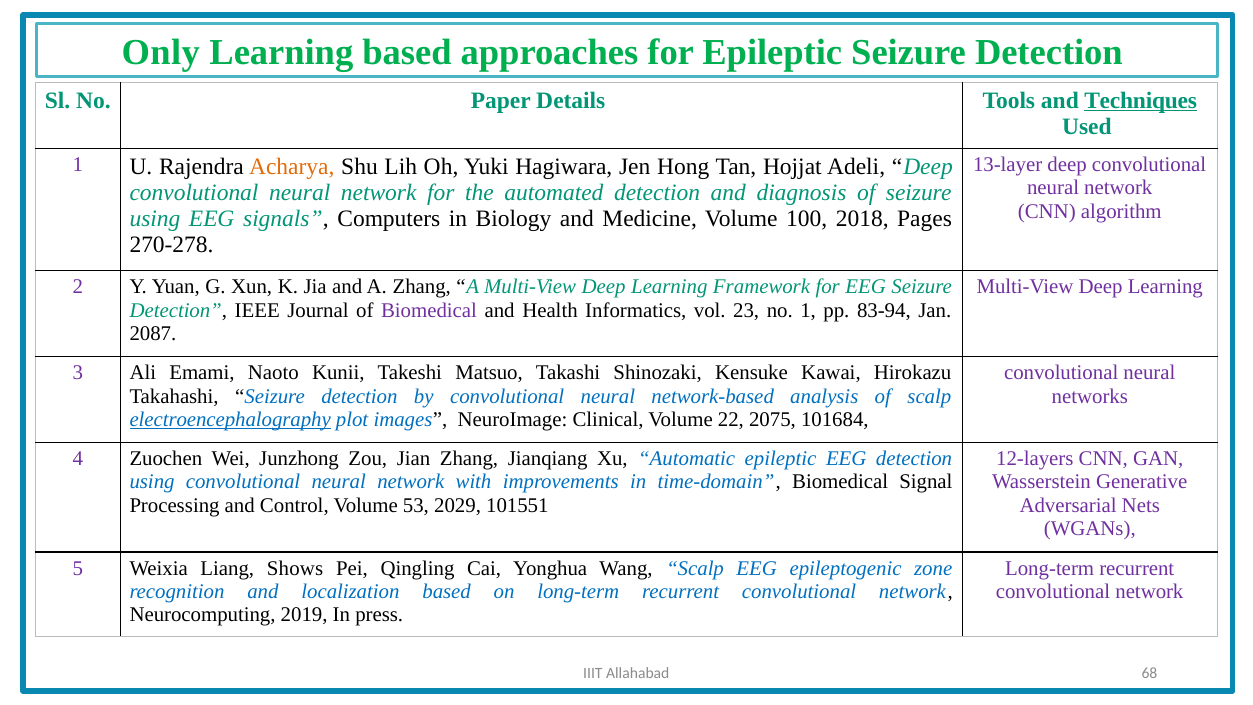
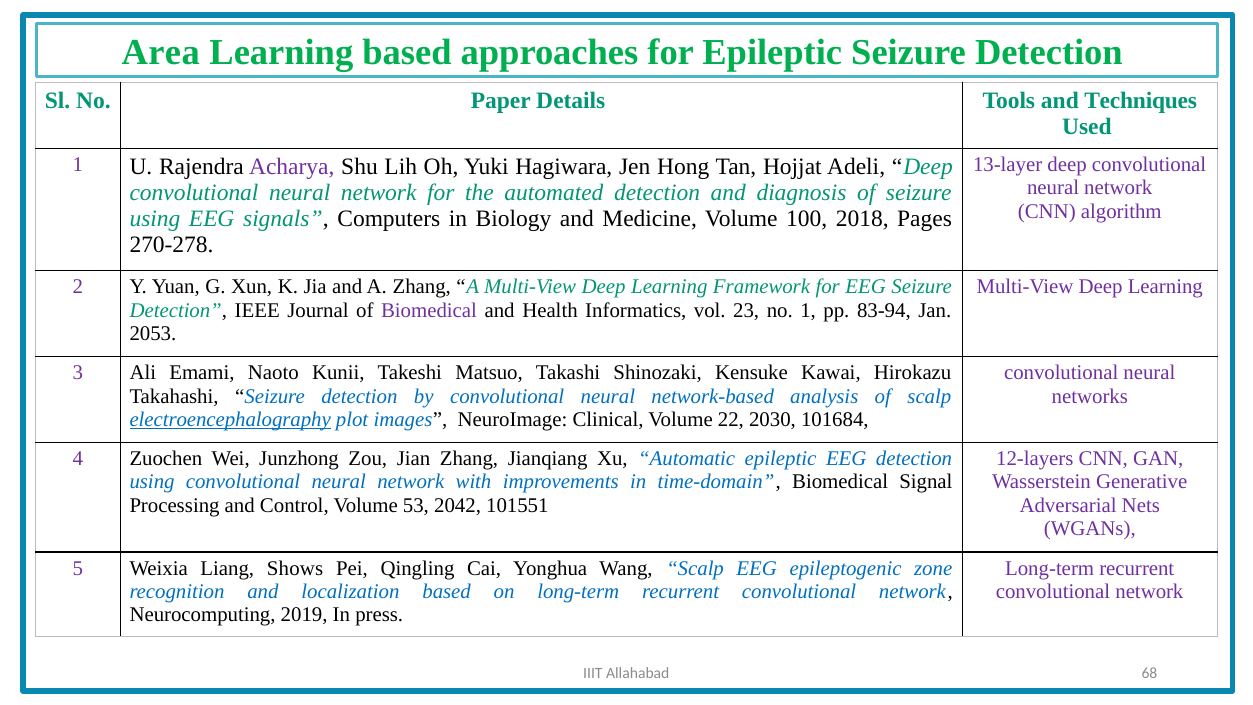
Only: Only -> Area (161, 52)
Techniques underline: present -> none (1141, 100)
Acharya colour: orange -> purple (292, 166)
2087: 2087 -> 2053 (153, 333)
2075: 2075 -> 2030 (773, 419)
2029: 2029 -> 2042 (458, 505)
